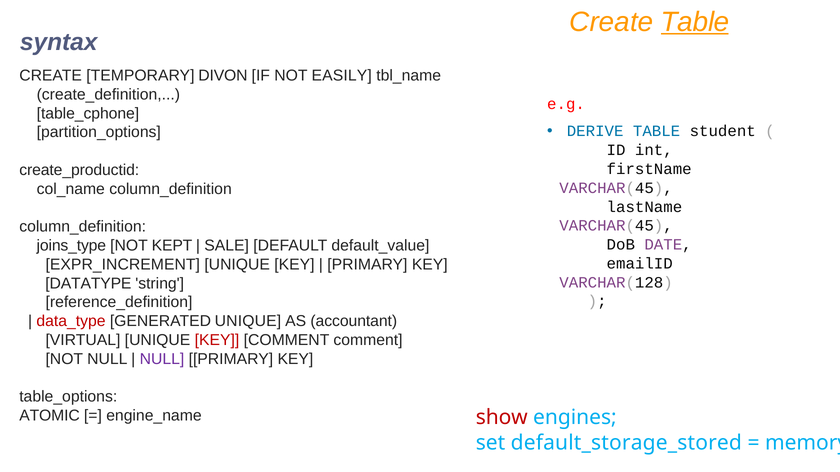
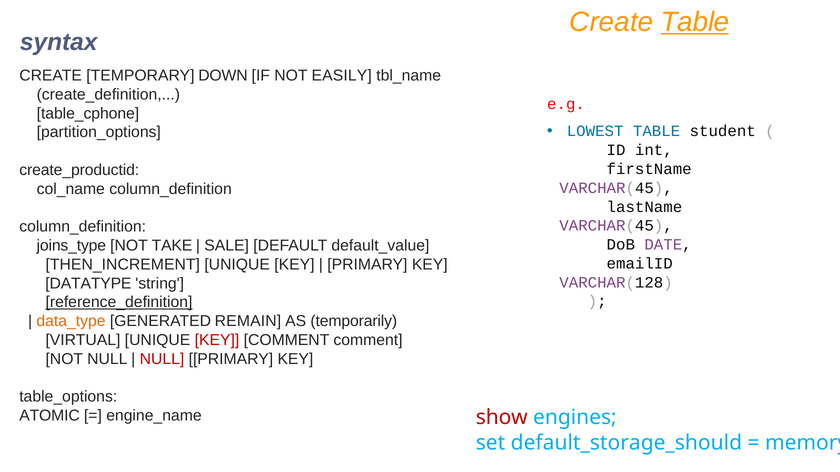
DIVON: DIVON -> DOWN (223, 76)
DERIVE: DERIVE -> LOWEST (595, 131)
KEPT: KEPT -> TAKE (172, 246)
EXPR_INCREMENT: EXPR_INCREMENT -> THEN_INCREMENT (123, 265)
reference_definition underline: none -> present (119, 303)
data_type colour: red -> orange (71, 321)
GENERATED UNIQUE: UNIQUE -> REMAIN (248, 321)
accountant: accountant -> temporarily (354, 321)
NULL colour: purple -> red (162, 359)
default_storage_stored: default_storage_stored -> default_storage_should (626, 443)
